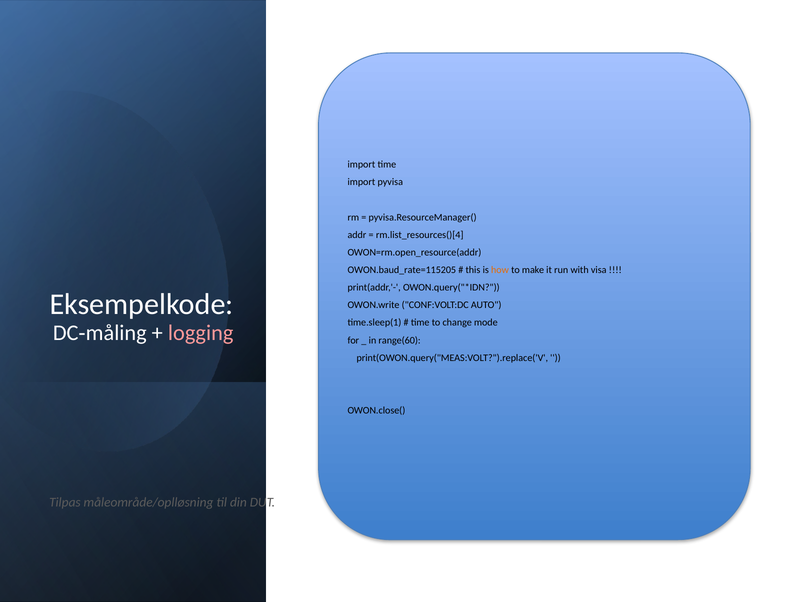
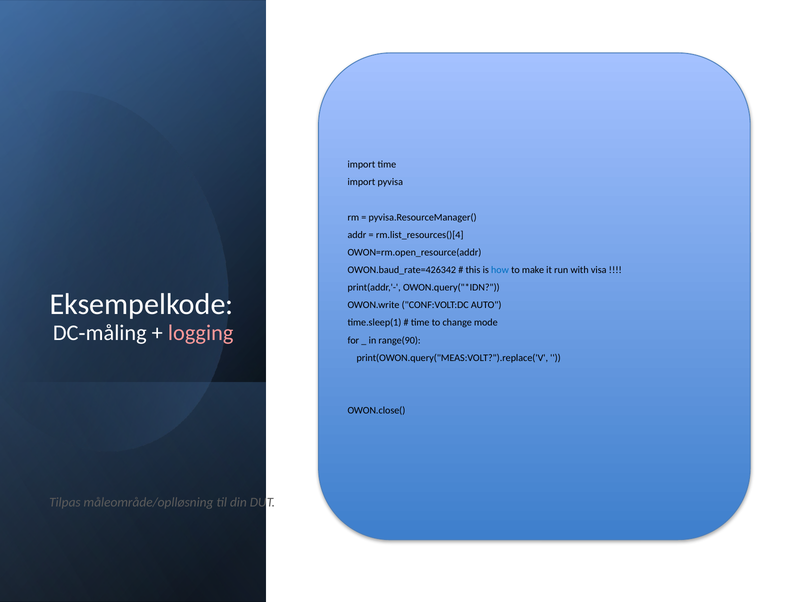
OWON.baud_rate=115205: OWON.baud_rate=115205 -> OWON.baud_rate=426342 (402, 270)
how colour: orange -> blue (500, 270)
range(60: range(60 -> range(90 (400, 340)
